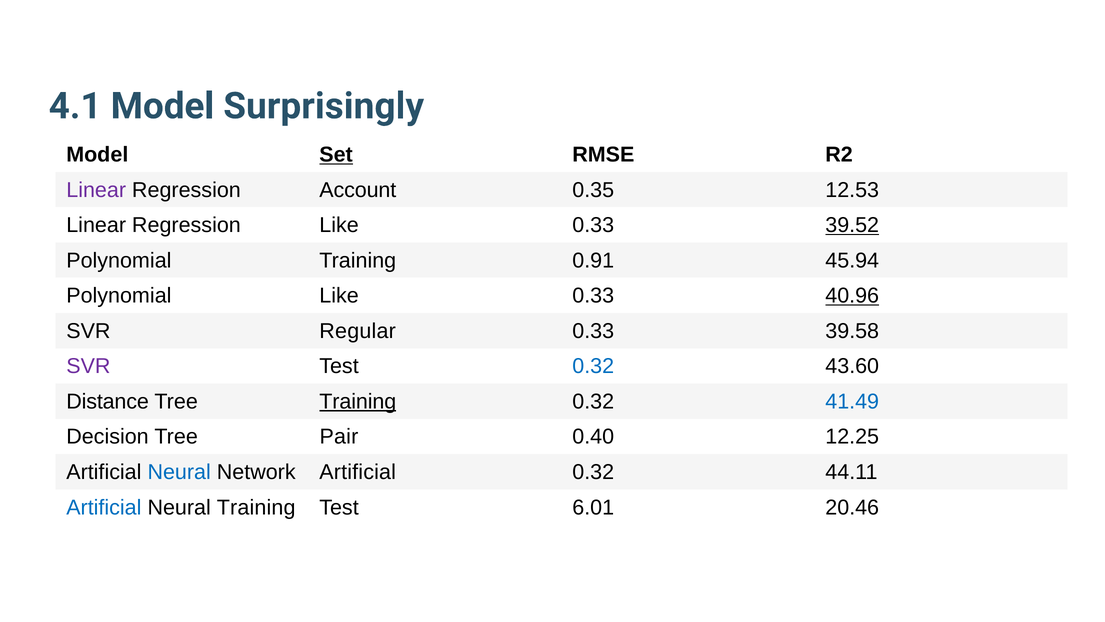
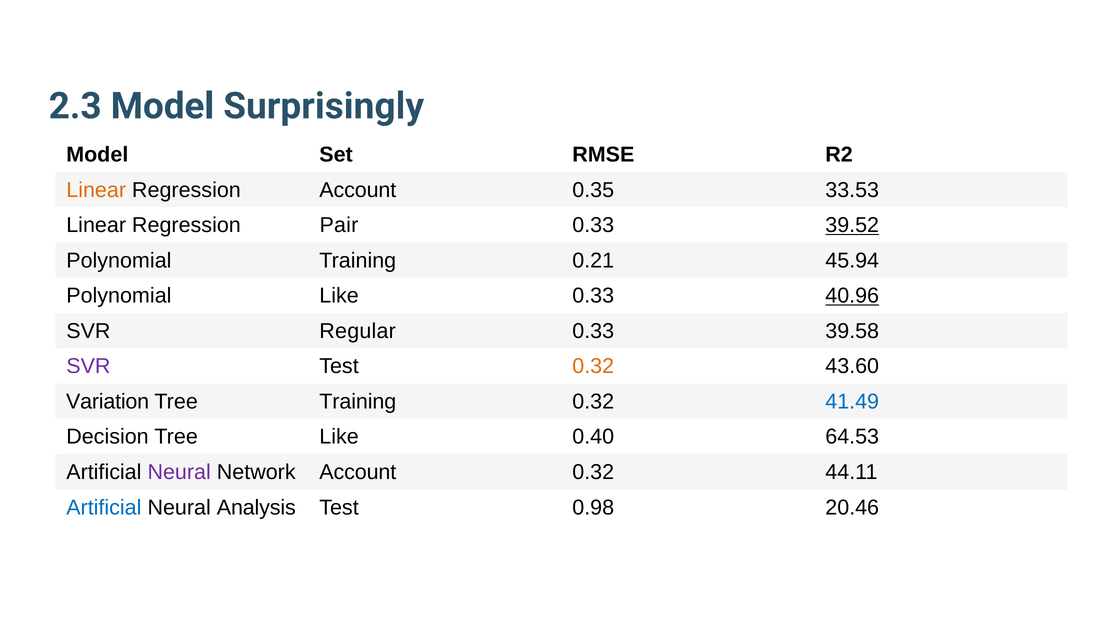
4.1: 4.1 -> 2.3 (75, 106)
Set underline: present -> none (336, 155)
Linear colour: purple -> orange (96, 190)
12.53: 12.53 -> 33.53 (852, 190)
Regression Like: Like -> Pair (339, 225)
0.91: 0.91 -> 0.21 (593, 260)
0.32 colour: blue -> orange (593, 366)
Distance: Distance -> Variation (108, 401)
Training underline: present -> none (358, 401)
Tree Pair: Pair -> Like (339, 436)
12.25: 12.25 -> 64.53 (852, 436)
Neural colour: blue -> purple (179, 472)
Network Artificial: Artificial -> Account (358, 472)
Neural Training: Training -> Analysis (256, 507)
6.01: 6.01 -> 0.98 (593, 507)
